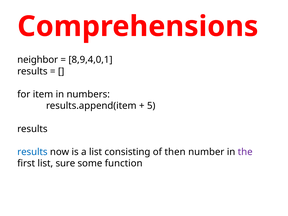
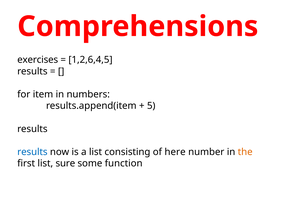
neighbor: neighbor -> exercises (38, 60)
8,9,4,0,1: 8,9,4,0,1 -> 1,2,6,4,5 (90, 60)
then: then -> here (175, 152)
the colour: purple -> orange (245, 152)
